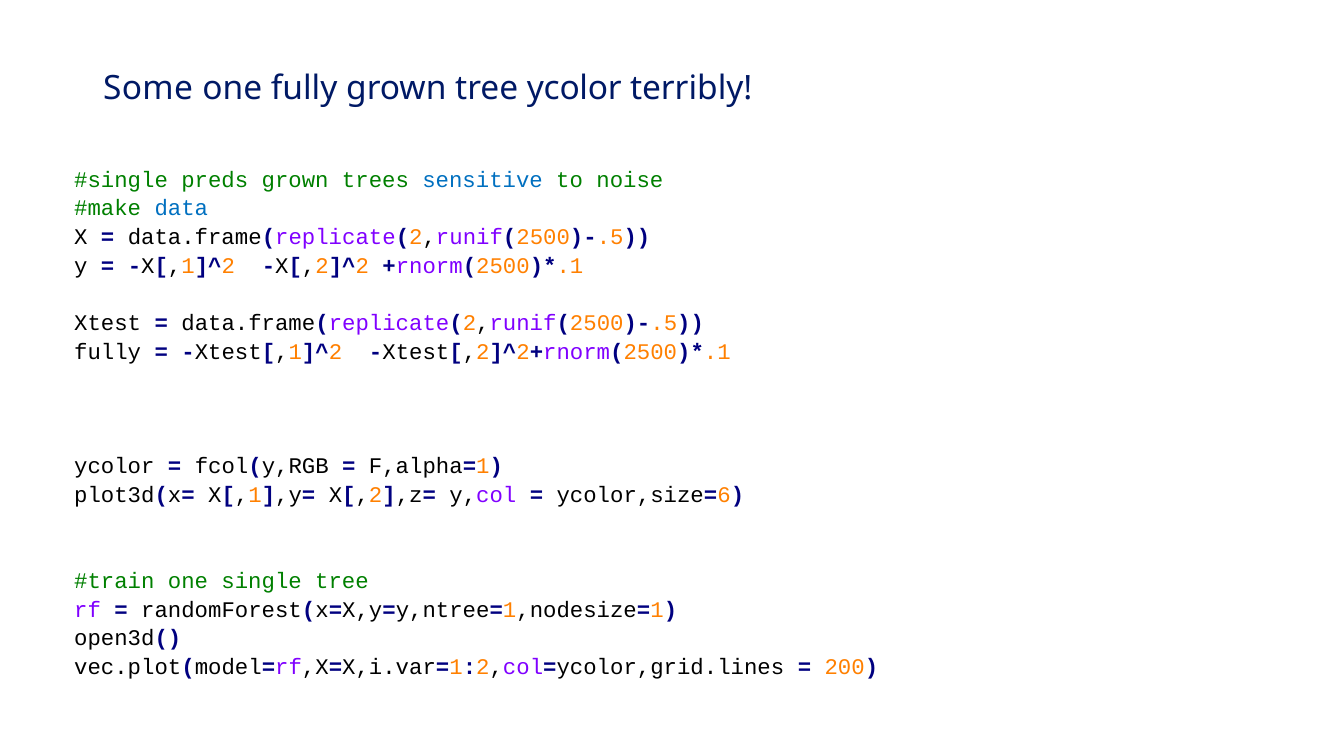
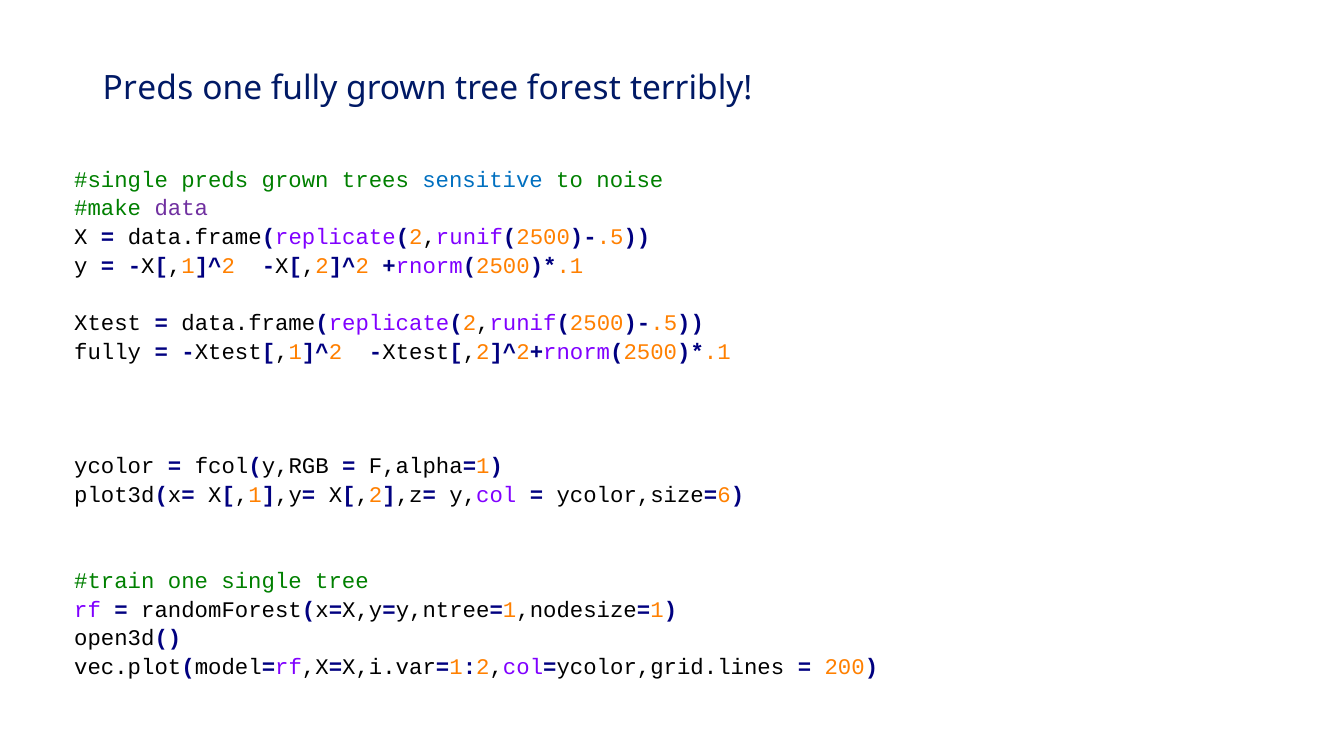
Some: Some -> Preds (148, 88)
tree ycolor: ycolor -> forest (574, 88)
data colour: blue -> purple (181, 209)
